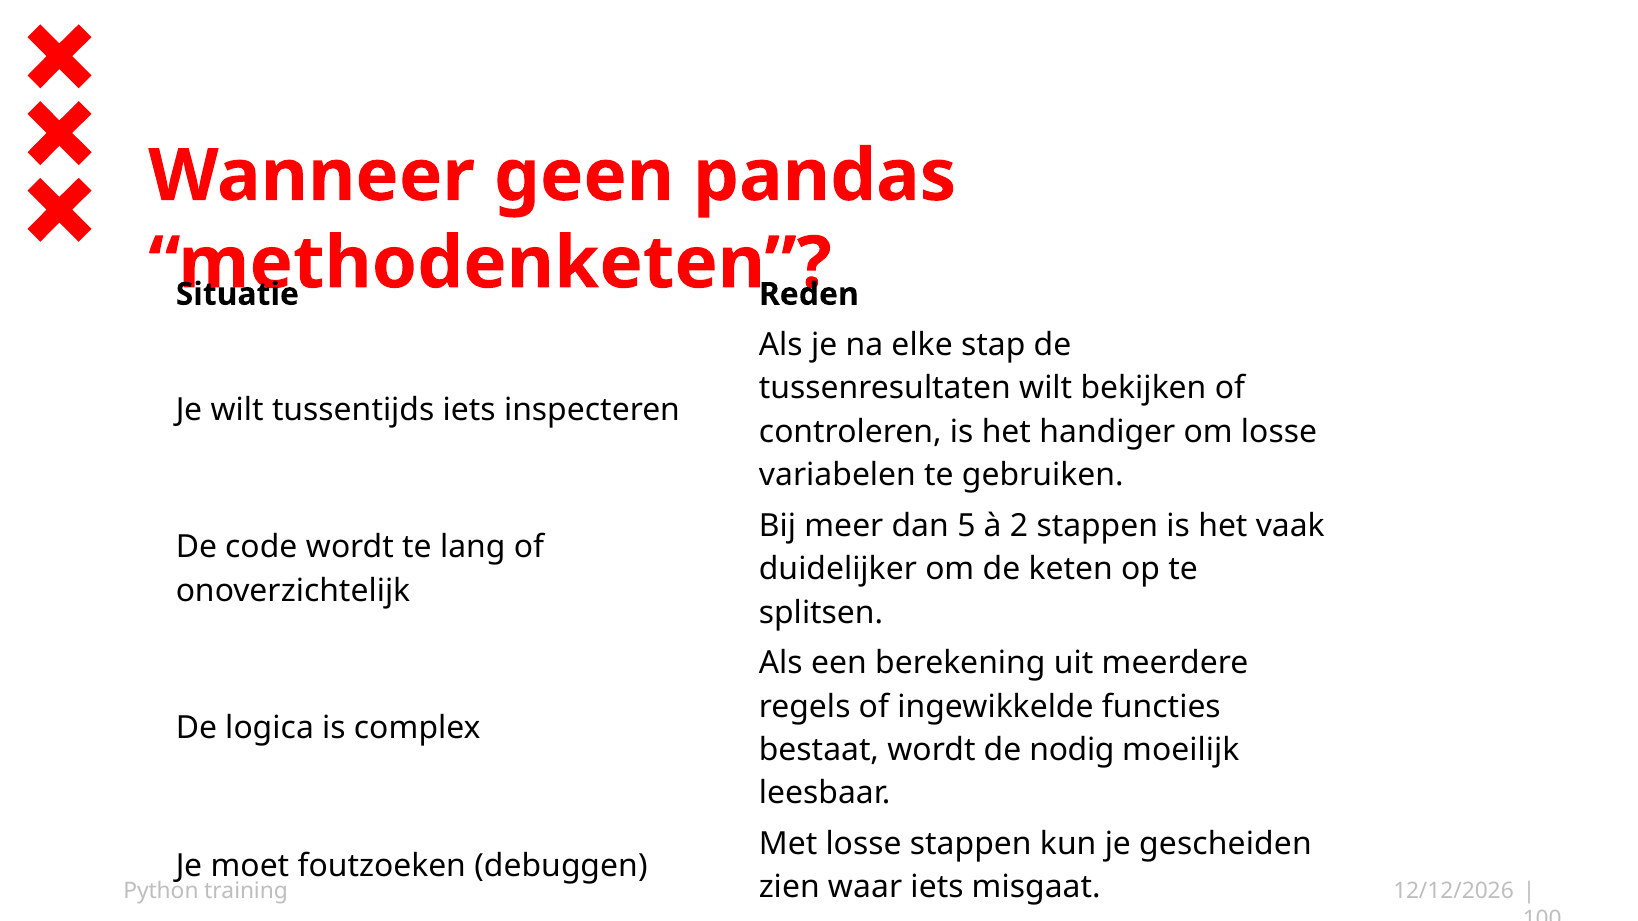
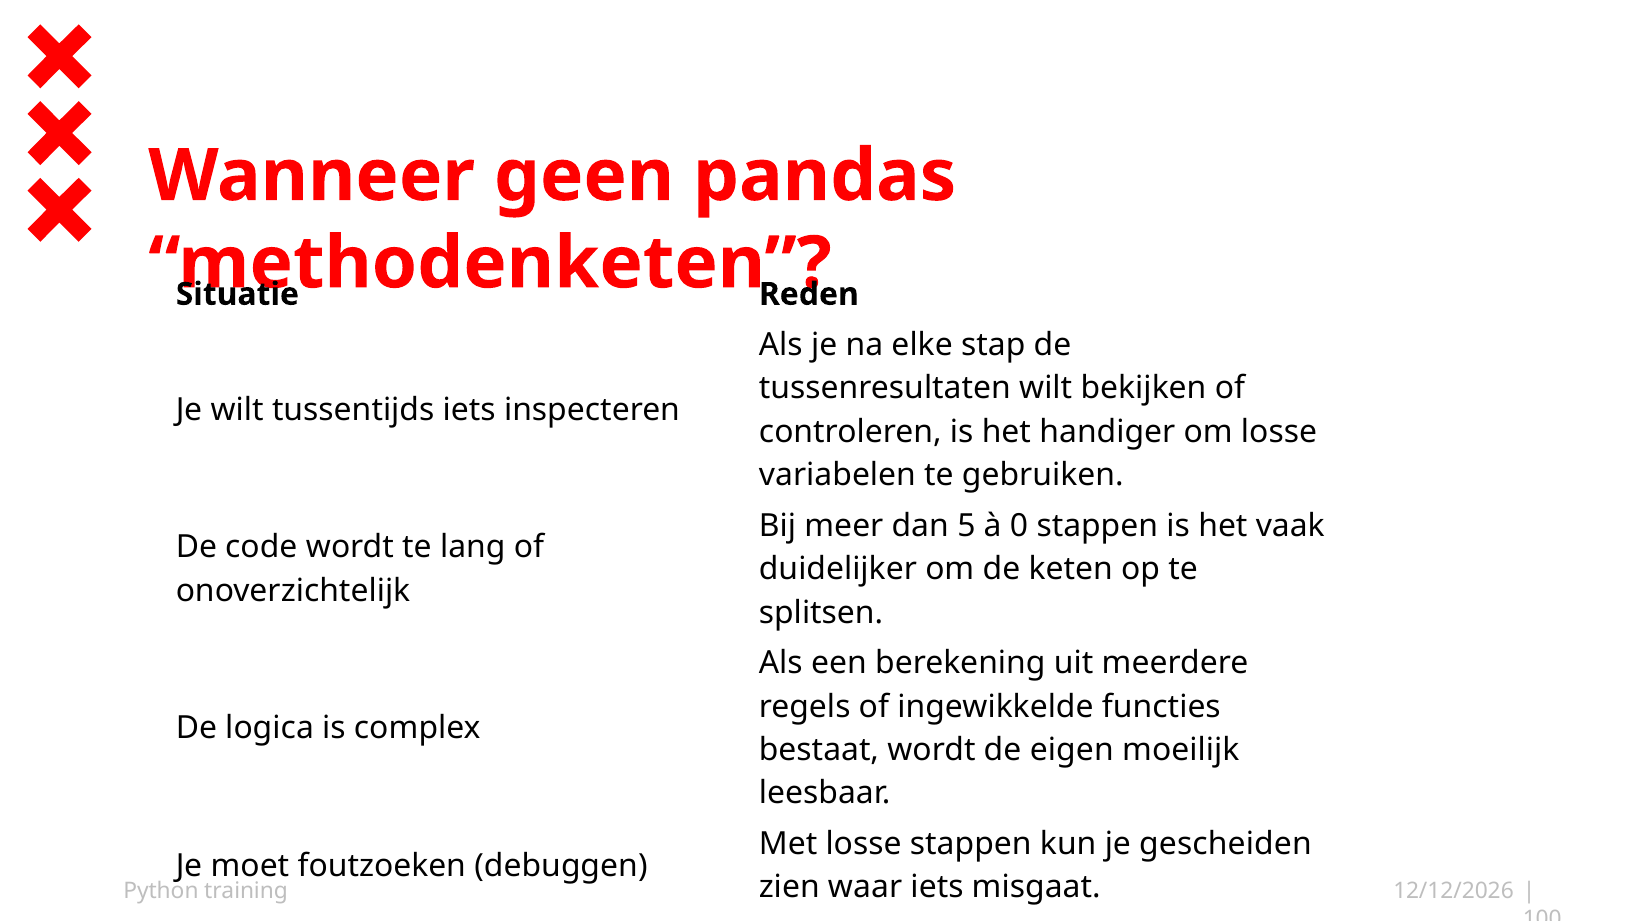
2: 2 -> 0 (1019, 526)
nodig: nodig -> eigen (1072, 750)
